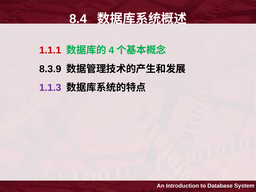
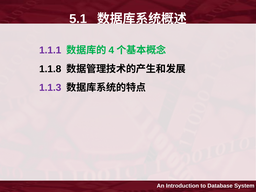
8.4: 8.4 -> 5.1 (78, 19)
1.1.1 colour: red -> purple (50, 50)
8.3.9: 8.3.9 -> 1.1.8 (50, 69)
